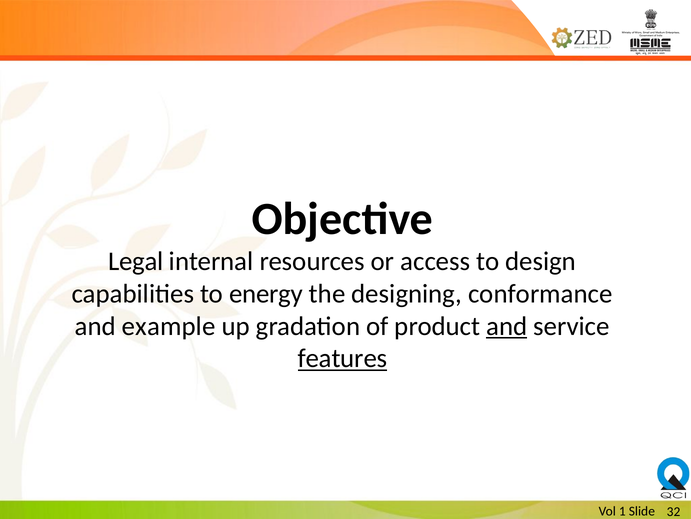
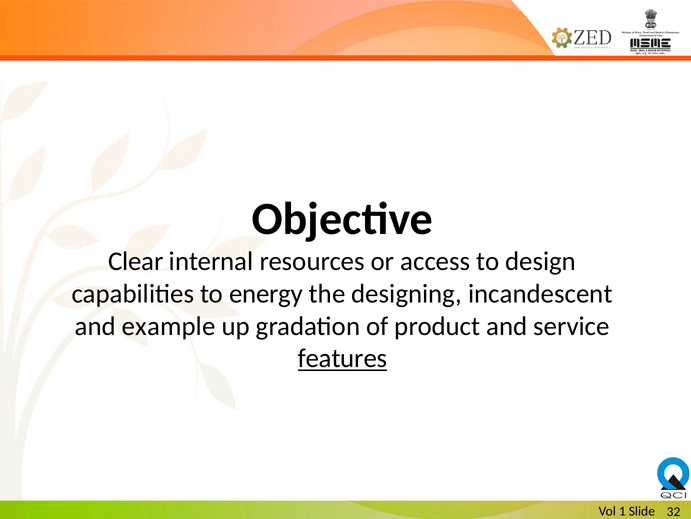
Legal: Legal -> Clear (136, 261)
conformance: conformance -> incandescent (540, 293)
and underline: present -> none (507, 326)
